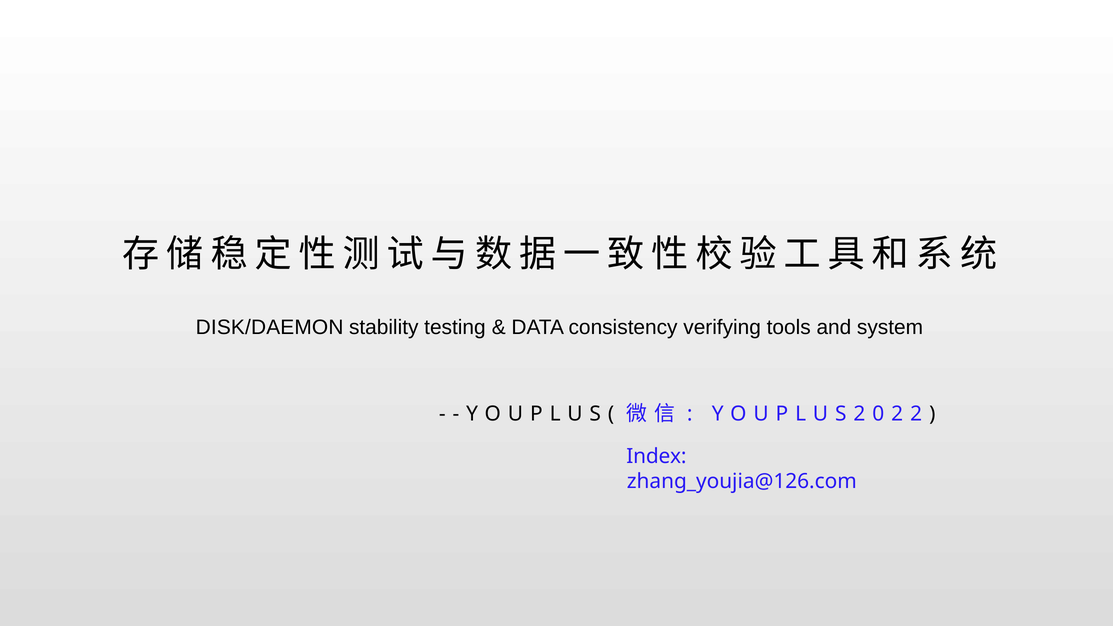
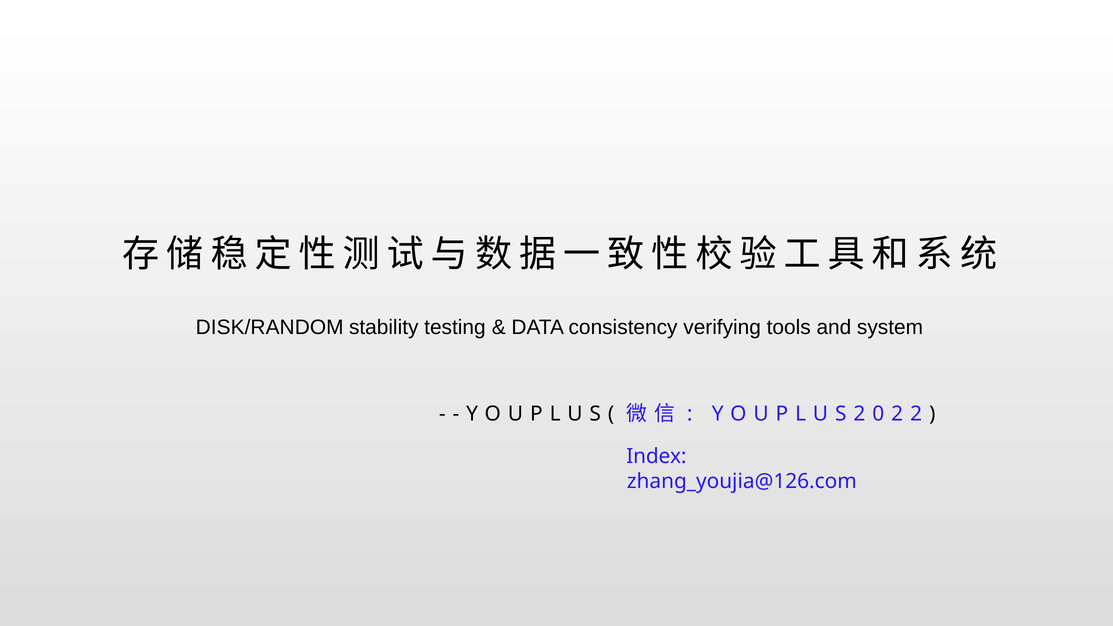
DISK/DAEMON: DISK/DAEMON -> DISK/RANDOM (270, 327)
